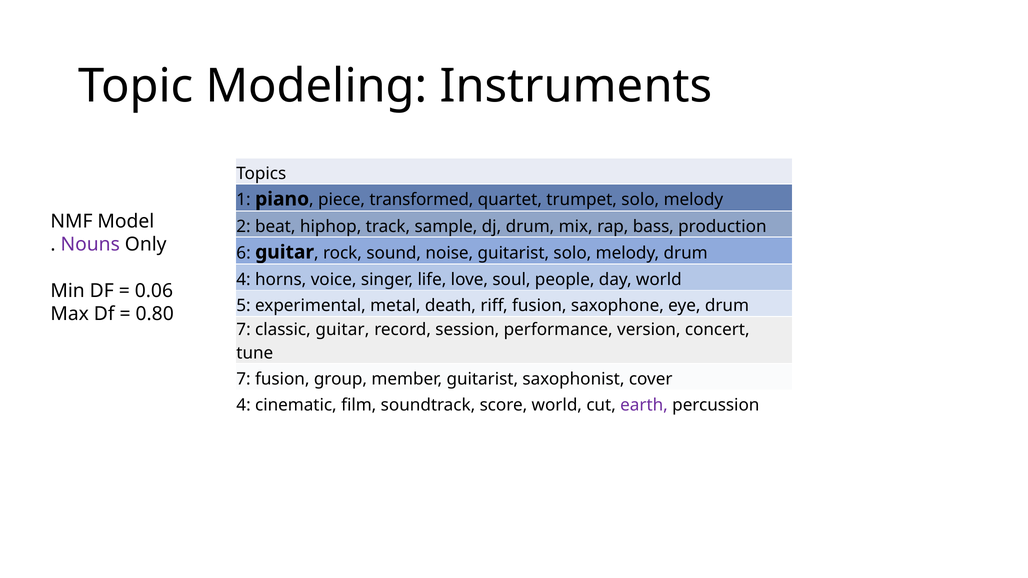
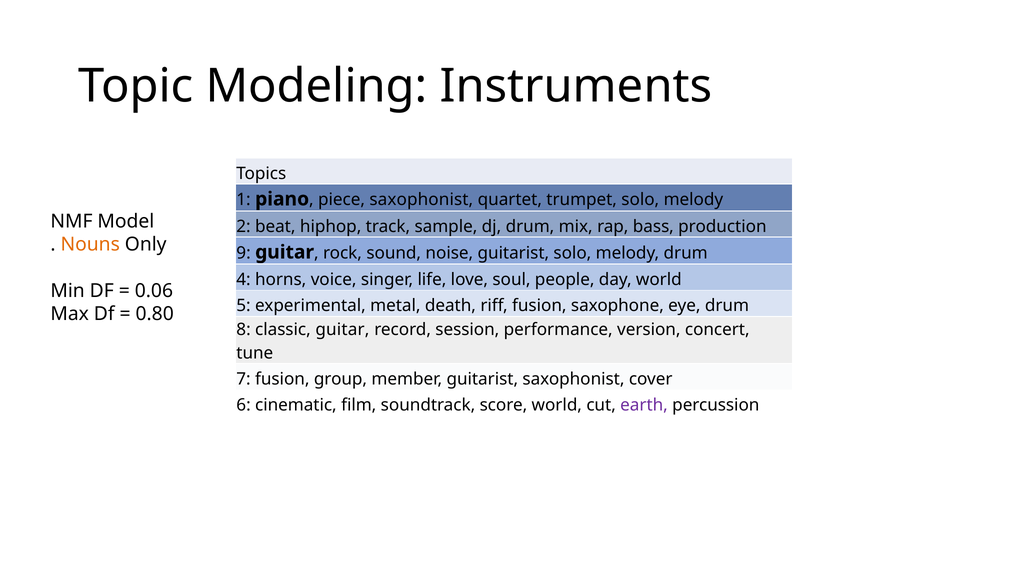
piece transformed: transformed -> saxophonist (421, 200)
Nouns colour: purple -> orange (90, 245)
6: 6 -> 9 (244, 253)
7: 7 -> 8 (244, 330)
4: 4 -> 6 (244, 405)
